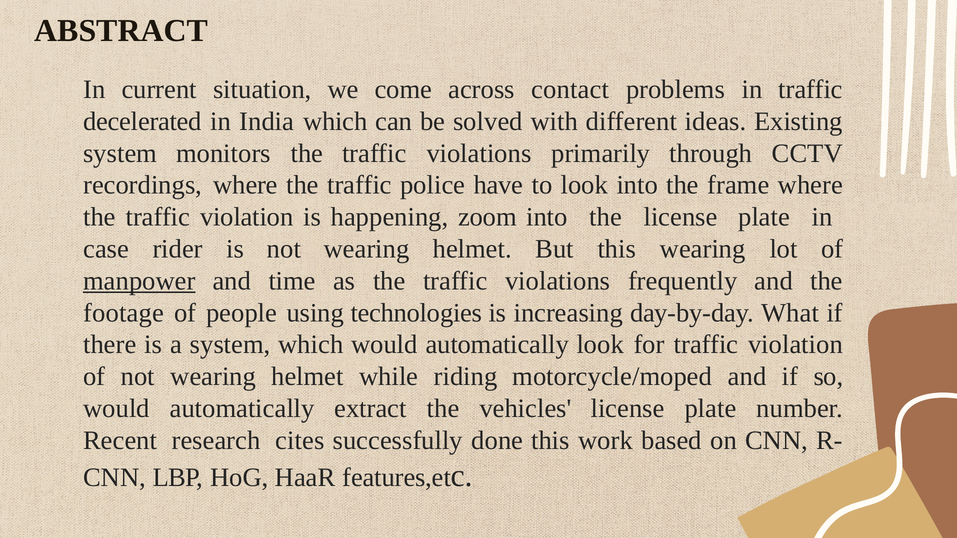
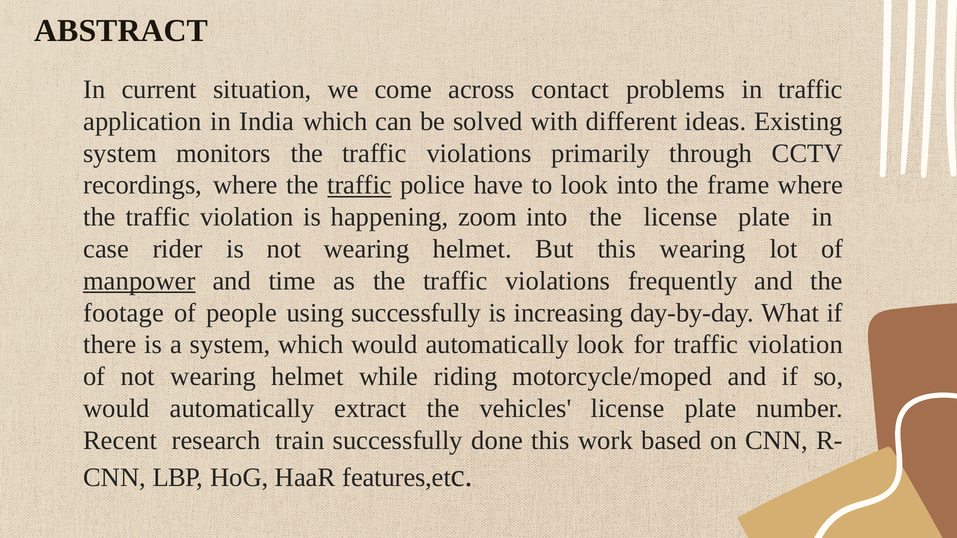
decelerated: decelerated -> application (142, 121)
traffic underline: none -> present (360, 185)
using technologies: technologies -> successfully (416, 313)
cites: cites -> train (300, 441)
